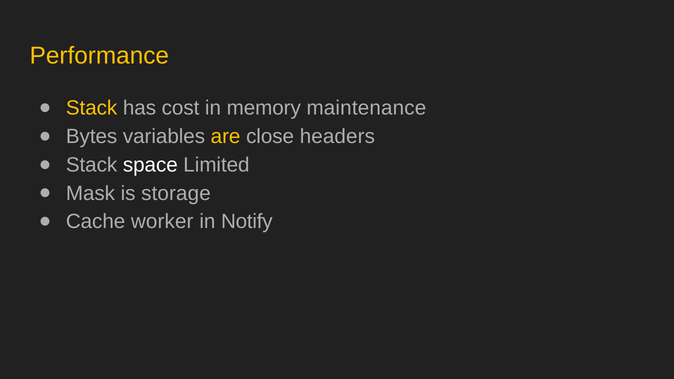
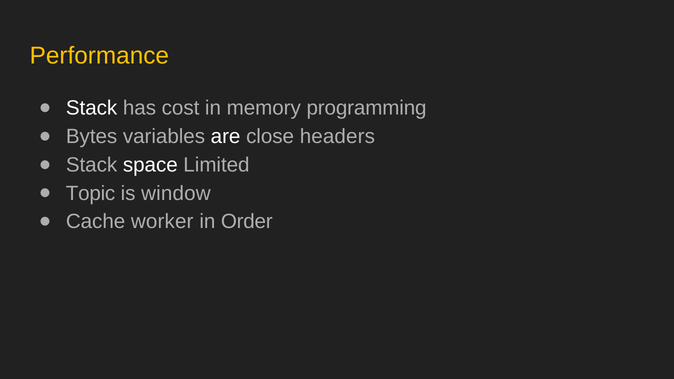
Stack colour: yellow -> white (92, 108)
maintenance: maintenance -> programming (367, 108)
are colour: yellow -> white (226, 137)
Mask: Mask -> Topic (91, 193)
storage: storage -> window (176, 193)
Notify: Notify -> Order (247, 222)
